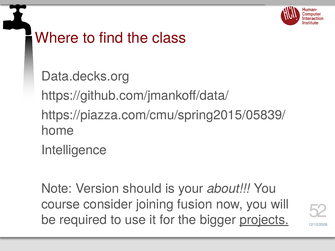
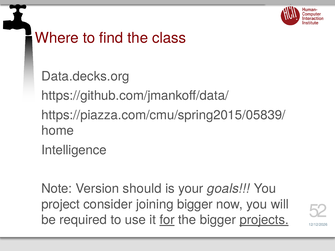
about: about -> goals (229, 189)
course: course -> project (61, 204)
joining fusion: fusion -> bigger (195, 204)
for underline: none -> present (167, 220)
